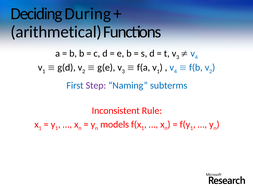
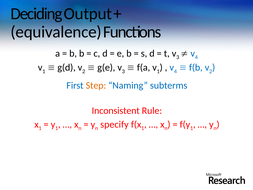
During: During -> Output (88, 14)
arithmetical: arithmetical -> equivalence (56, 32)
Step colour: purple -> orange (96, 85)
models: models -> specify (114, 124)
